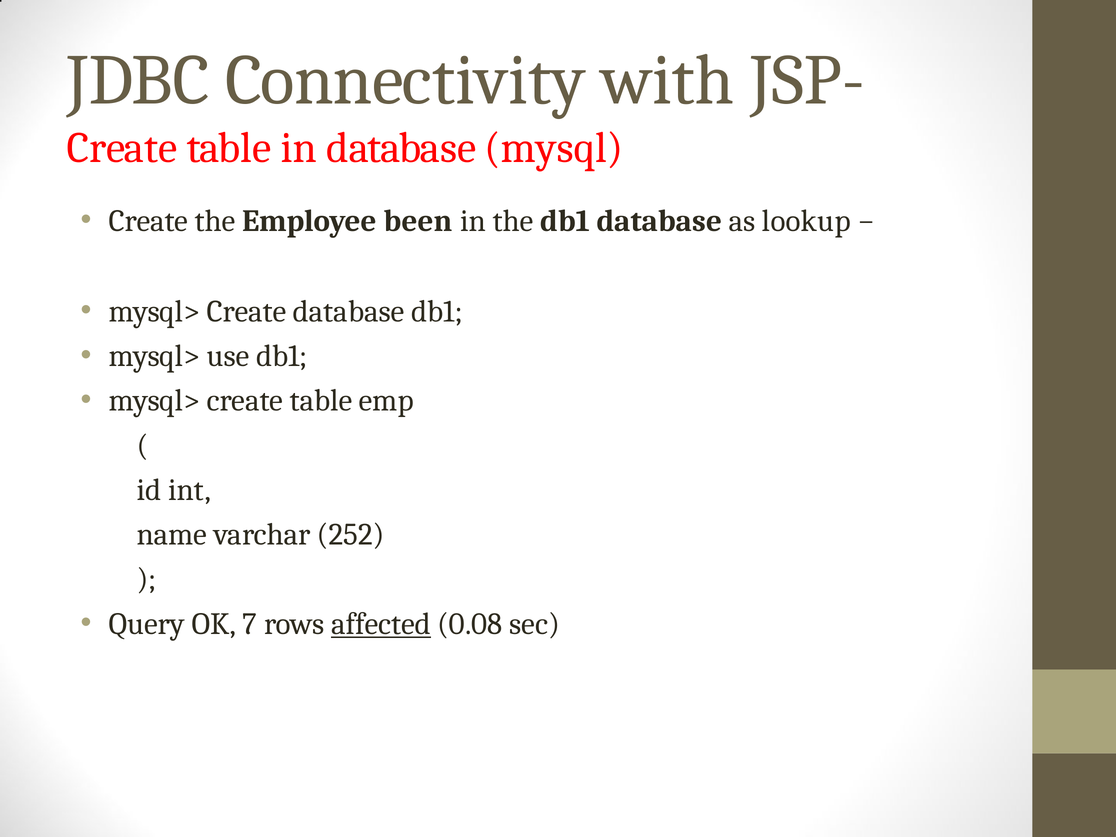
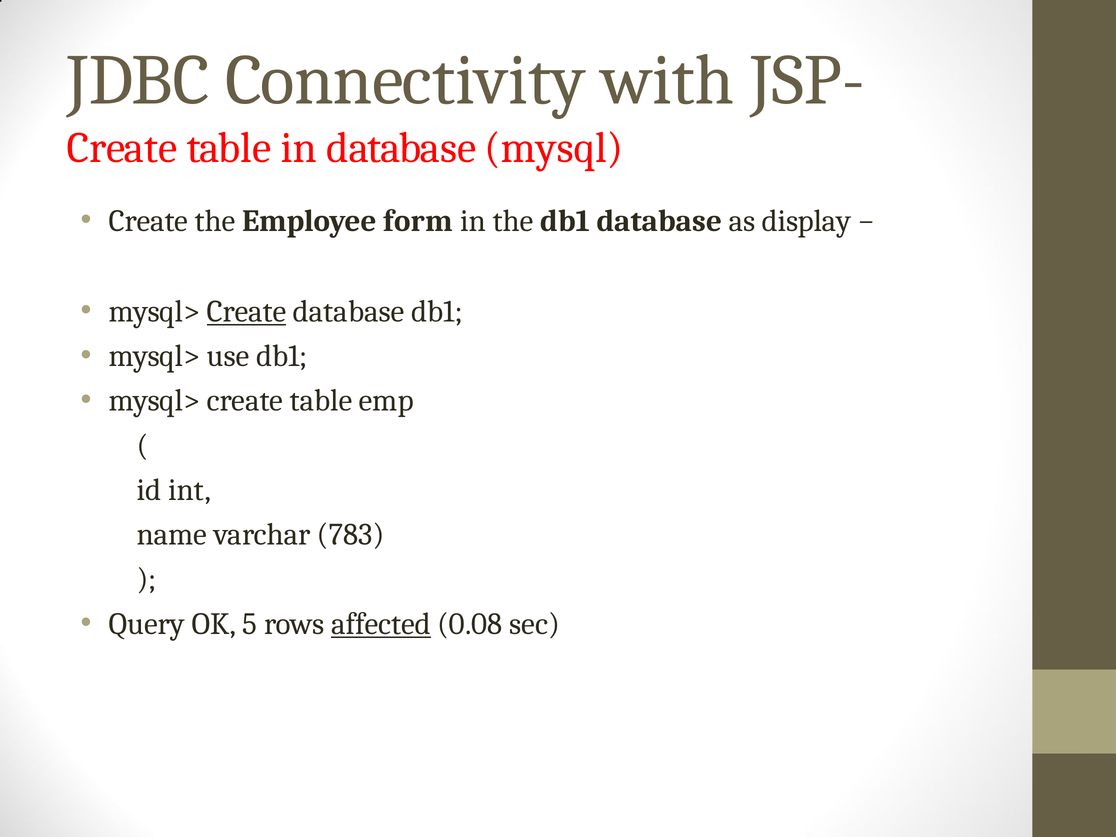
been: been -> form (418, 221)
lookup: lookup -> display (807, 221)
Create underline: none -> present (247, 311)
252: 252 -> 783 (351, 535)
7: 7 -> 5 (250, 624)
